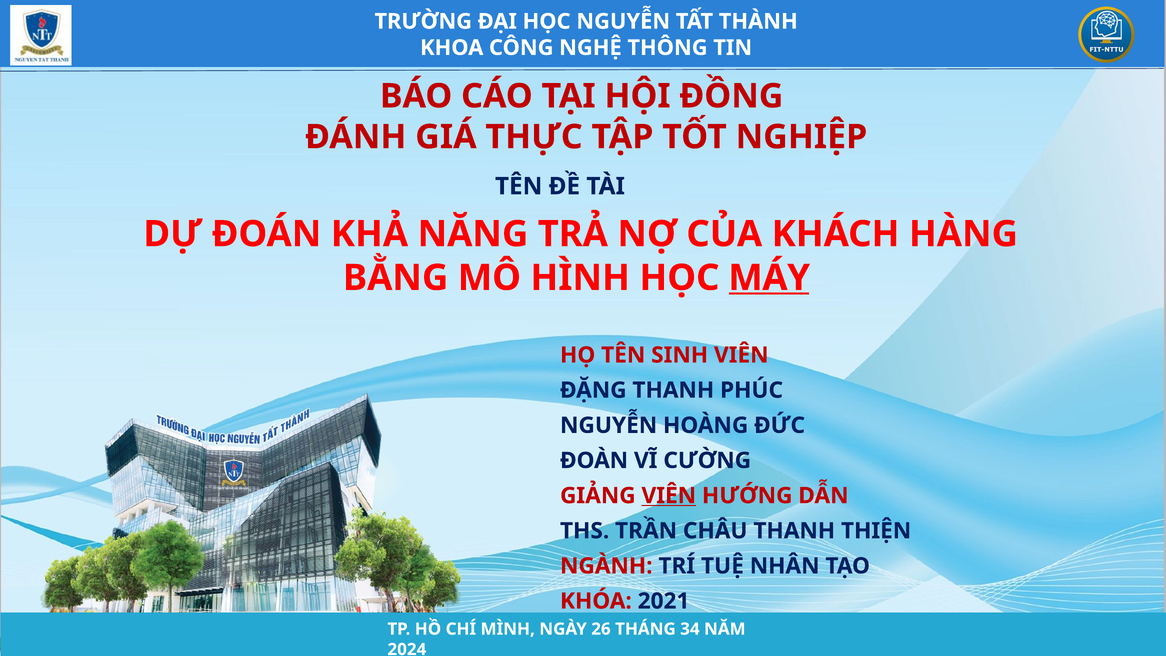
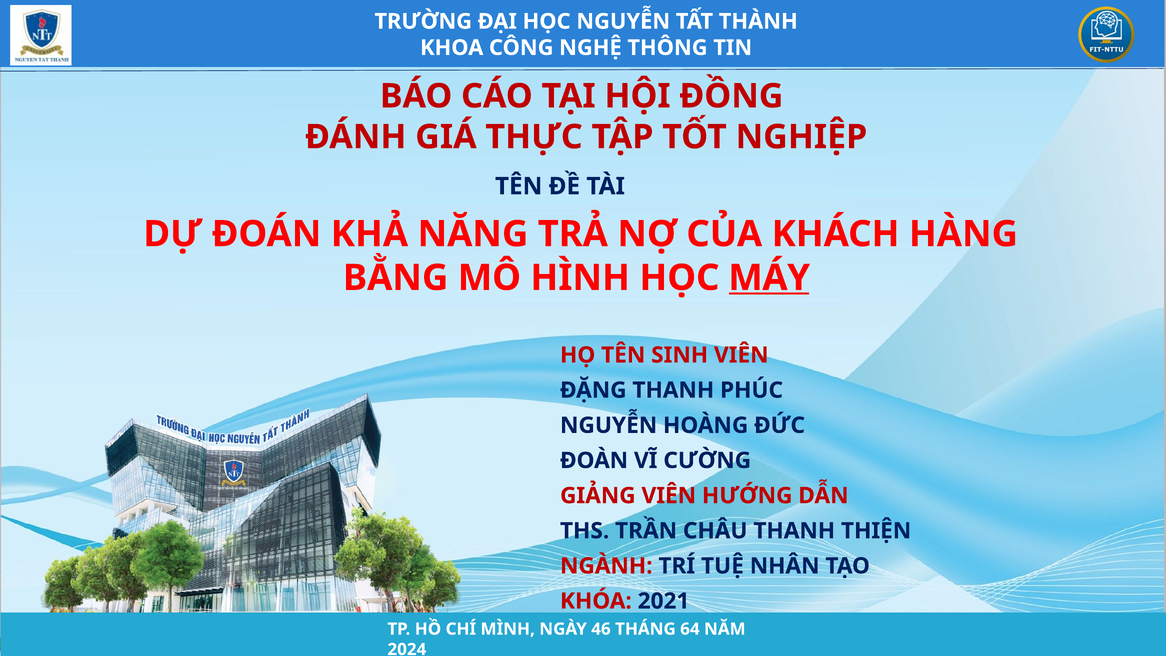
VIÊN underline: present -> none (669, 496)
26: 26 -> 46 (601, 629)
34: 34 -> 64 (690, 629)
